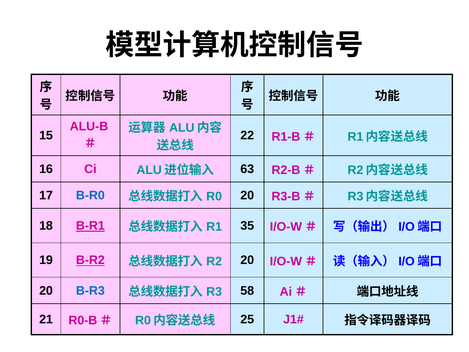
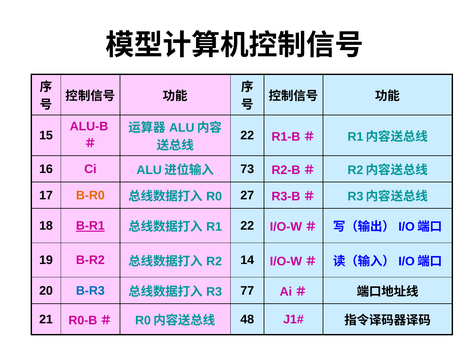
63: 63 -> 73 (247, 169)
B-R0 colour: blue -> orange (90, 195)
20: 20 -> 27 (247, 195)
35: 35 -> 22 (247, 226)
B-R2 underline: present -> none (90, 260)
20: 20 -> 14 (247, 260)
58: 58 -> 77 (247, 290)
25: 25 -> 48 (247, 319)
